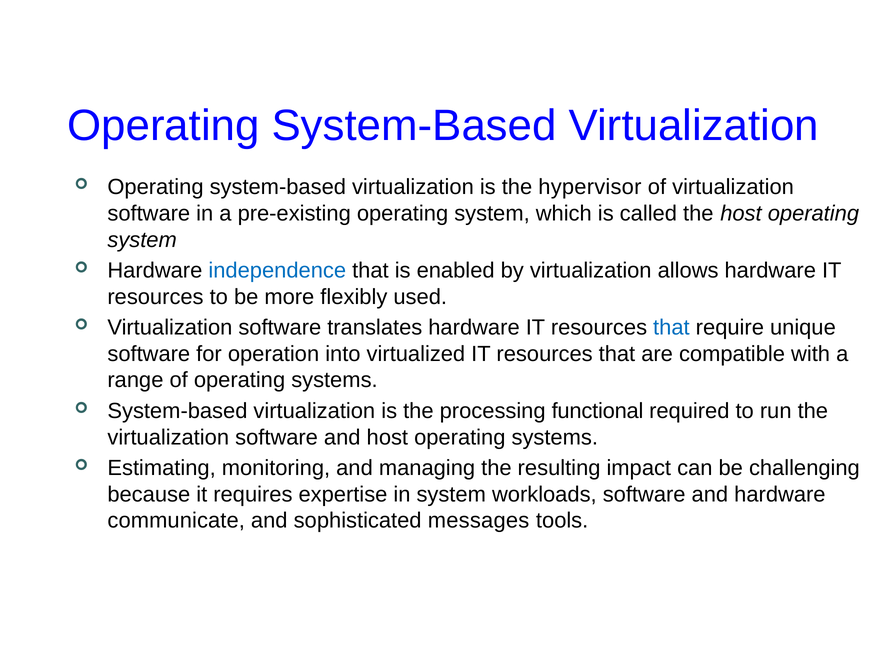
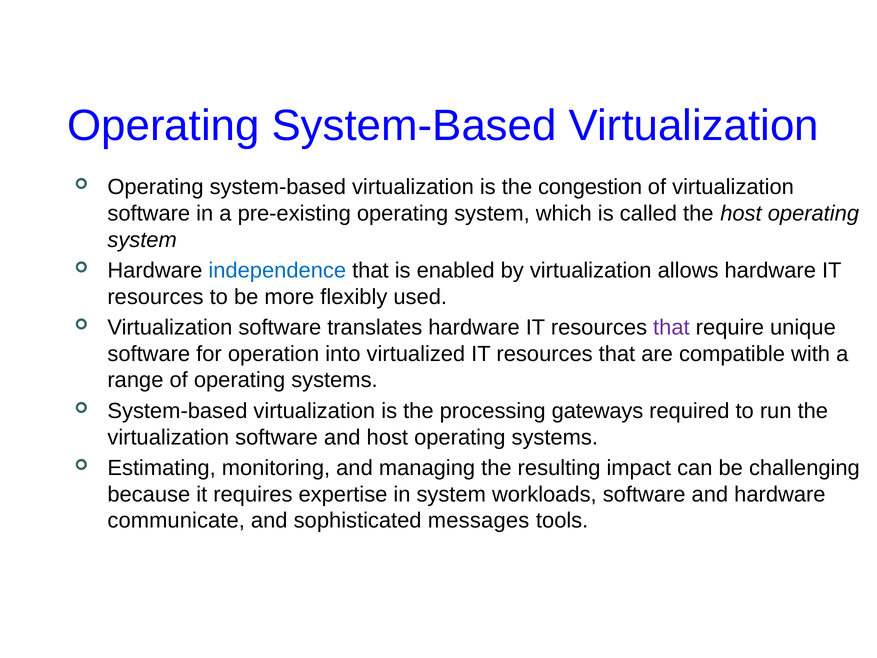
hypervisor: hypervisor -> congestion (590, 187)
that colour: blue -> purple (671, 327)
functional: functional -> gateways (598, 411)
